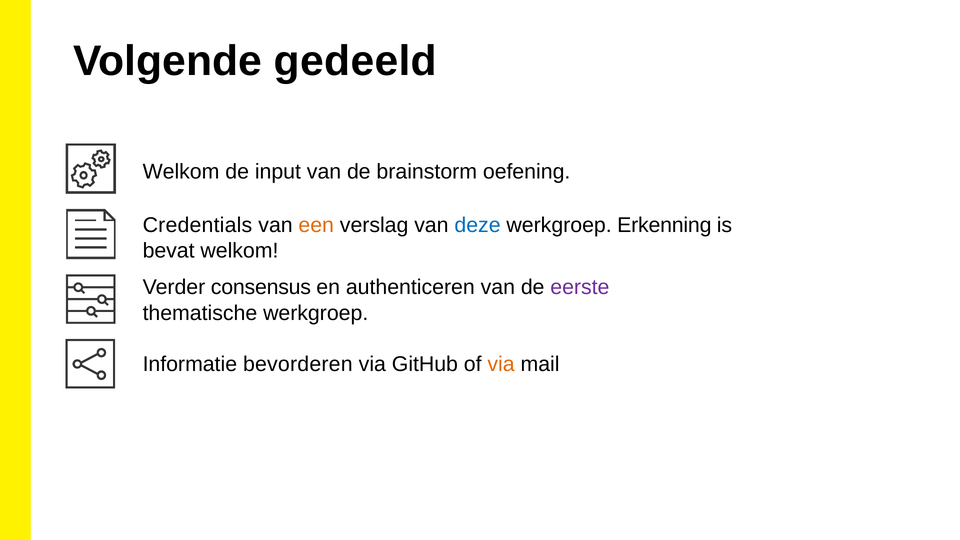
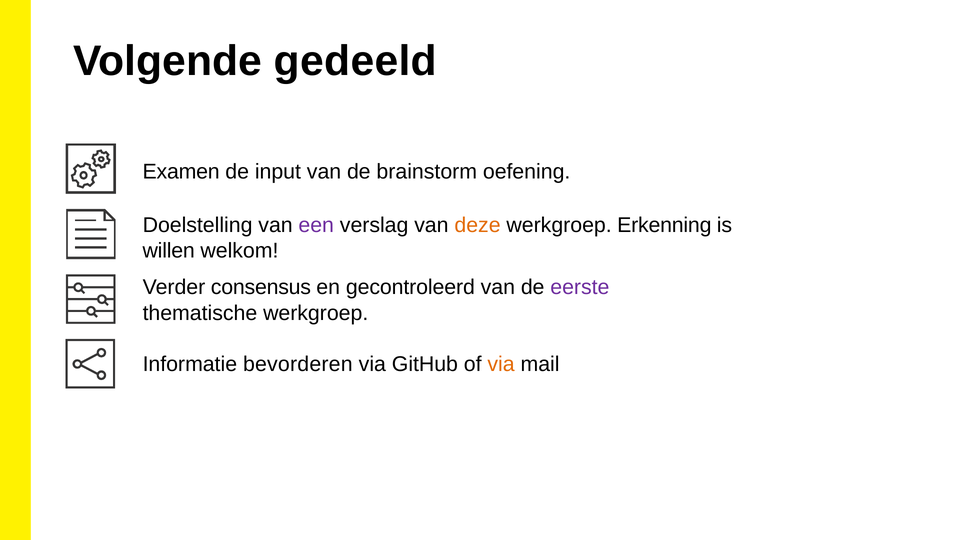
Welkom: Welkom -> Examen (181, 172)
Credentials: Credentials -> Doelstelling (198, 225)
een colour: orange -> purple (316, 225)
deze colour: blue -> orange (478, 225)
bevat: bevat -> willen (169, 251)
authenticeren: authenticeren -> gecontroleerd (410, 287)
